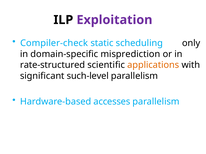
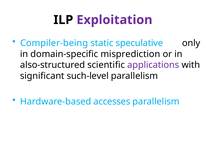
Compiler-check: Compiler-check -> Compiler-being (54, 43)
scheduling: scheduling -> speculative (139, 43)
rate-structured: rate-structured -> also-structured (53, 65)
applications colour: orange -> purple (153, 65)
